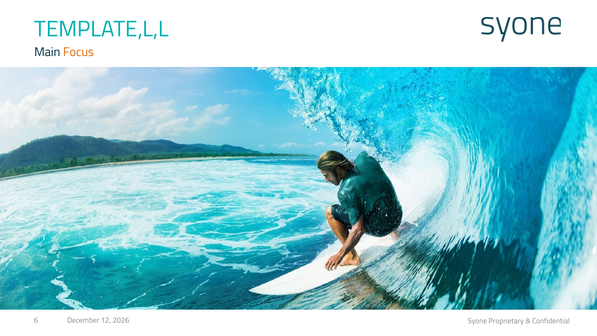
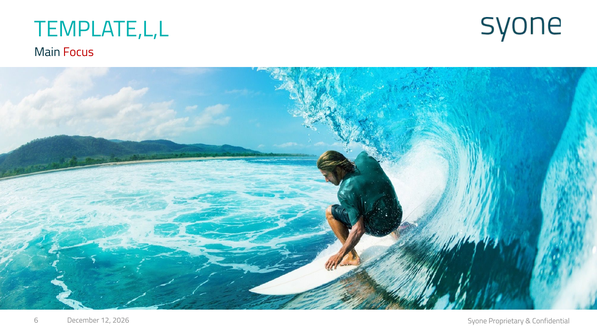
Focus colour: orange -> red (78, 52)
